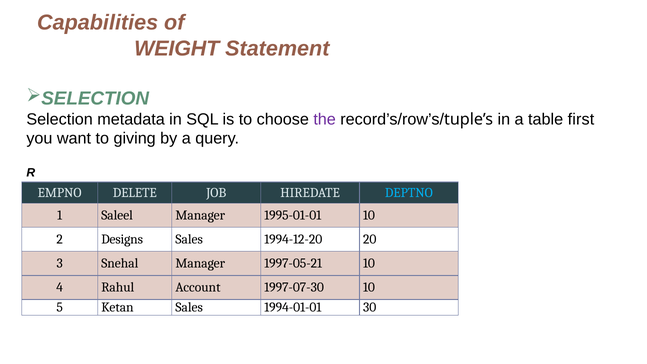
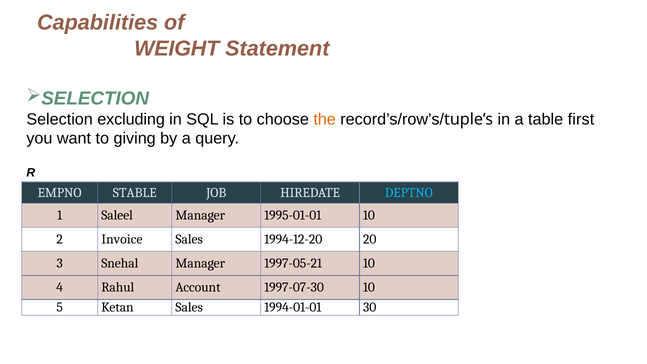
metadata: metadata -> excluding (131, 119)
the colour: purple -> orange (325, 119)
DELETE: DELETE -> STABLE (135, 193)
Designs: Designs -> Invoice (122, 239)
